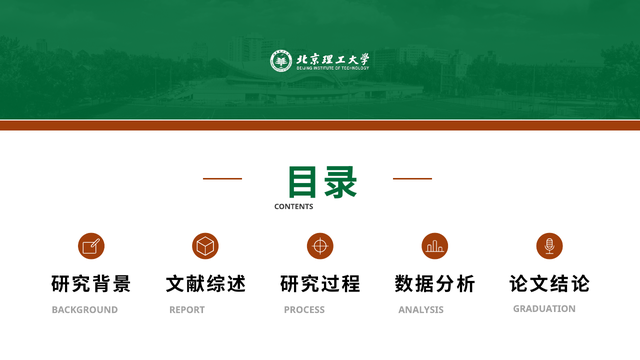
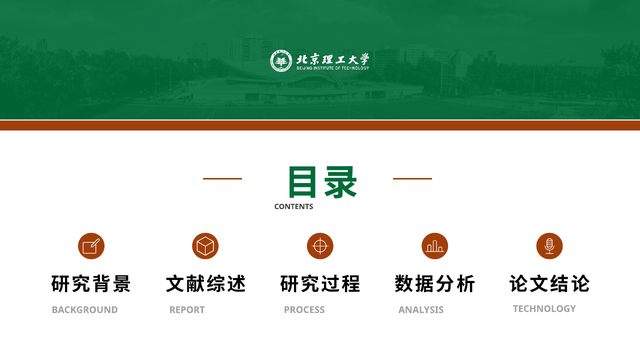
GRADUATION: GRADUATION -> TECHNOLOGY (544, 309)
